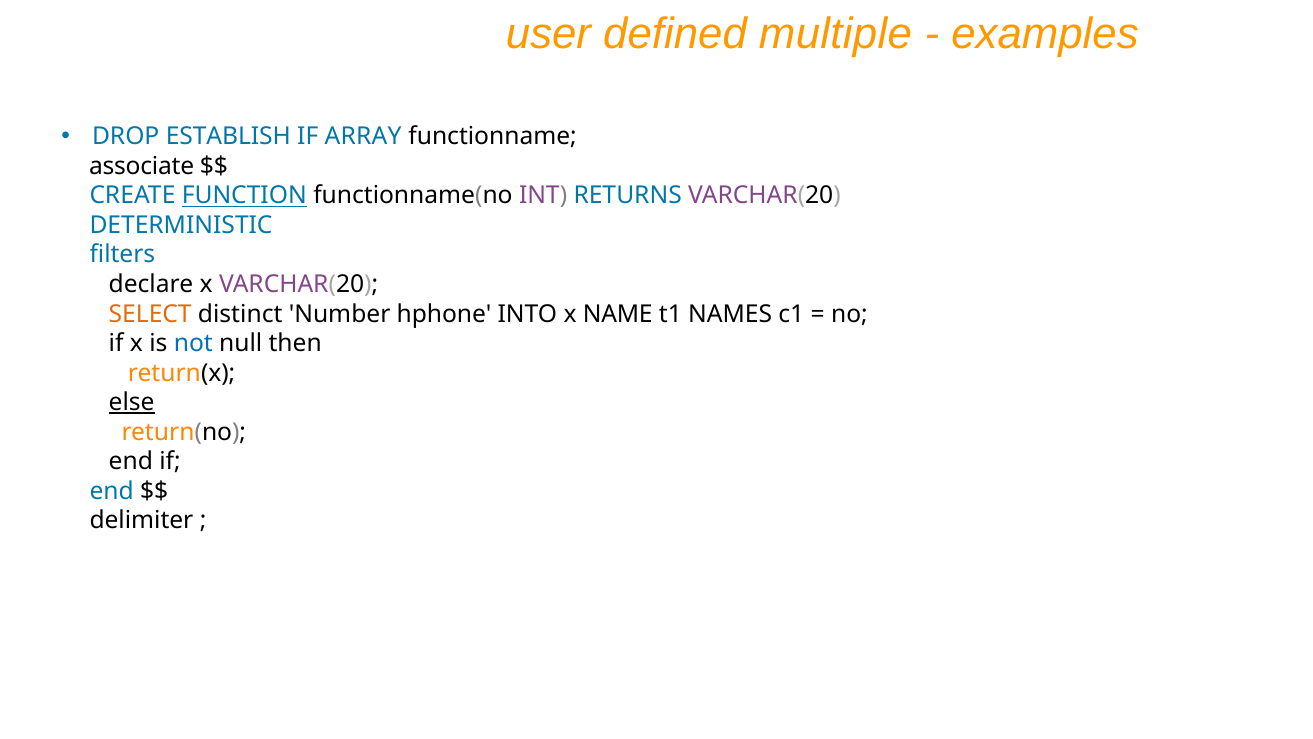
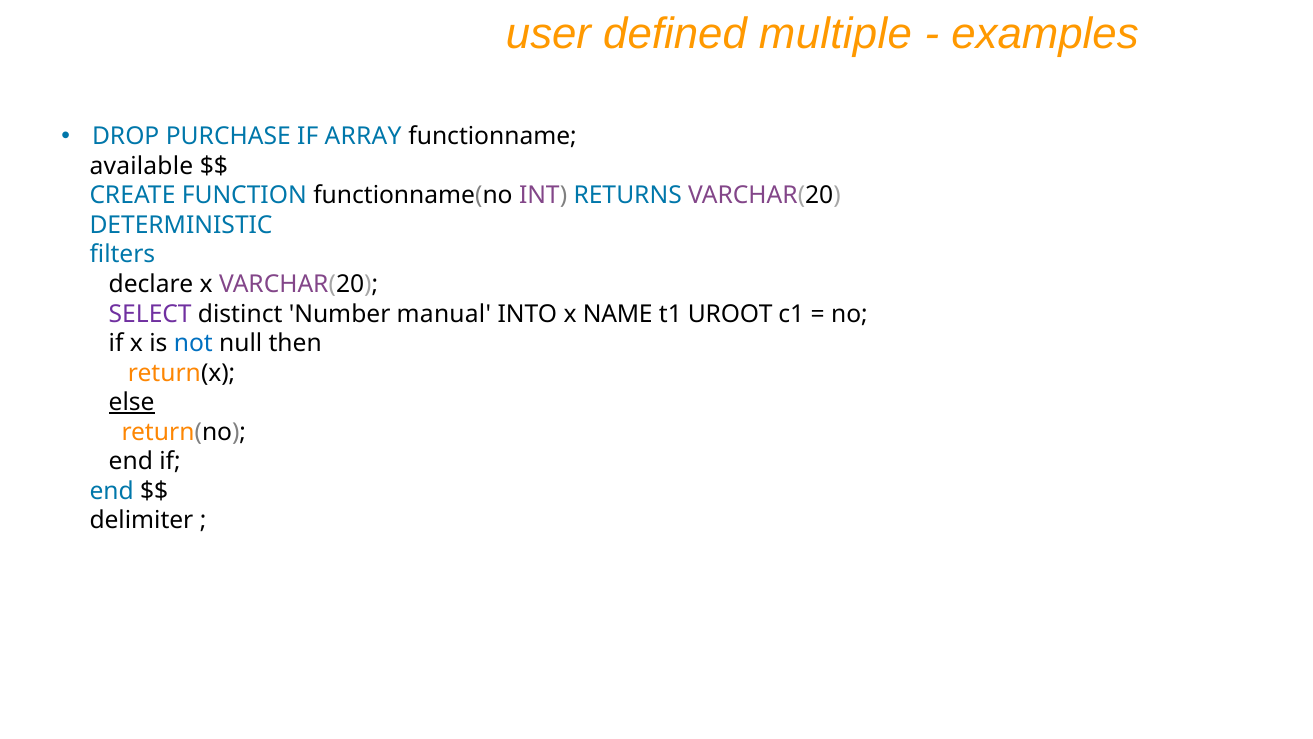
ESTABLISH: ESTABLISH -> PURCHASE (228, 136)
associate: associate -> available (141, 166)
FUNCTION underline: present -> none (244, 196)
SELECT colour: orange -> purple (150, 314)
hphone: hphone -> manual (444, 314)
NAMES: NAMES -> UROOT (730, 314)
